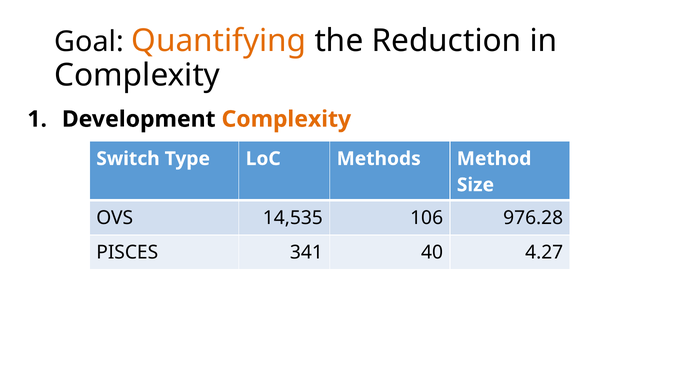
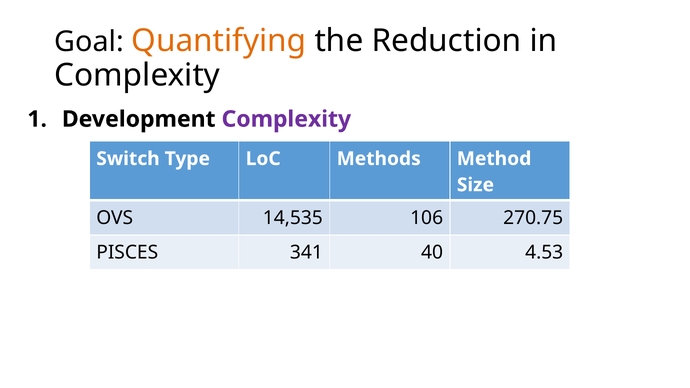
Complexity colour: orange -> purple (286, 119)
976.28: 976.28 -> 270.75 (533, 218)
4.27: 4.27 -> 4.53 (544, 253)
